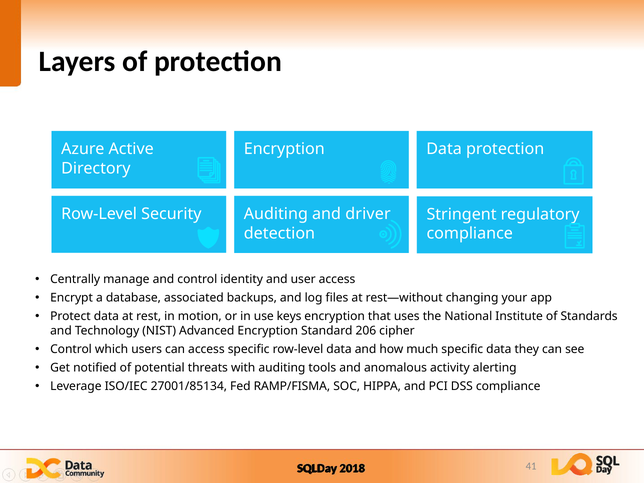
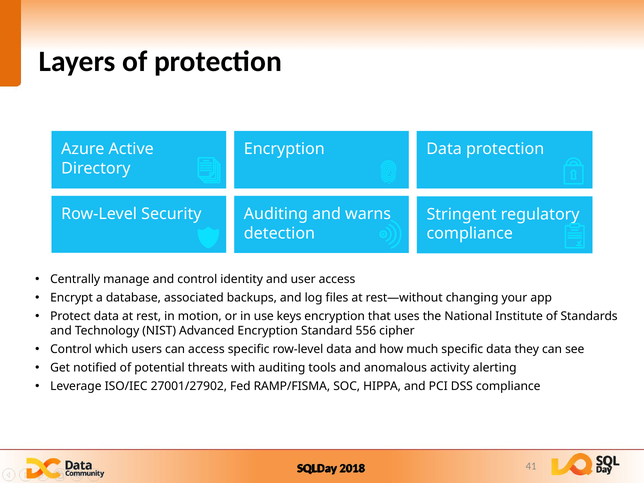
driver: driver -> warns (368, 214)
206: 206 -> 556 (366, 331)
27001/85134: 27001/85134 -> 27001/27902 (189, 386)
